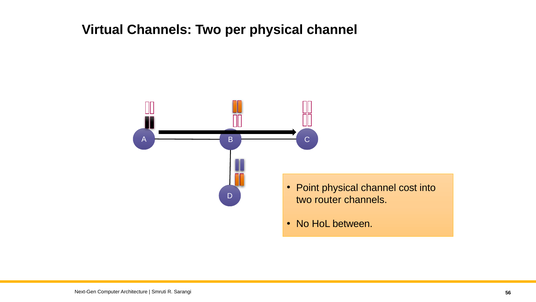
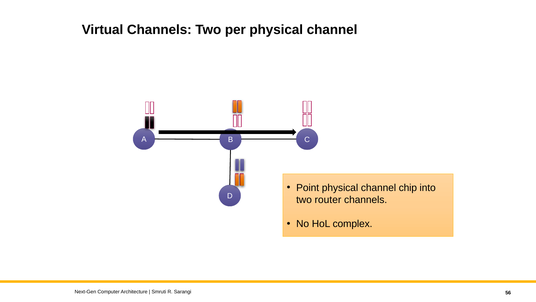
cost: cost -> chip (408, 187)
between: between -> complex (353, 224)
